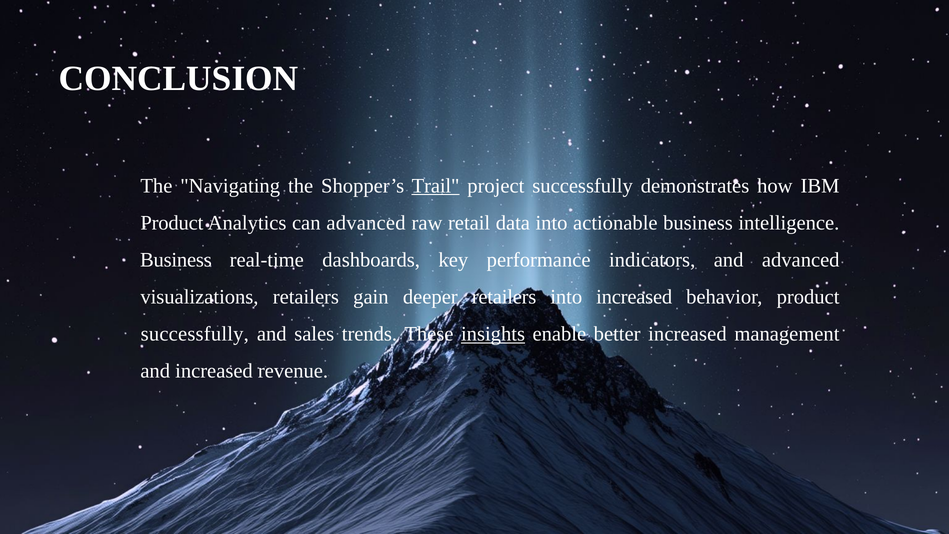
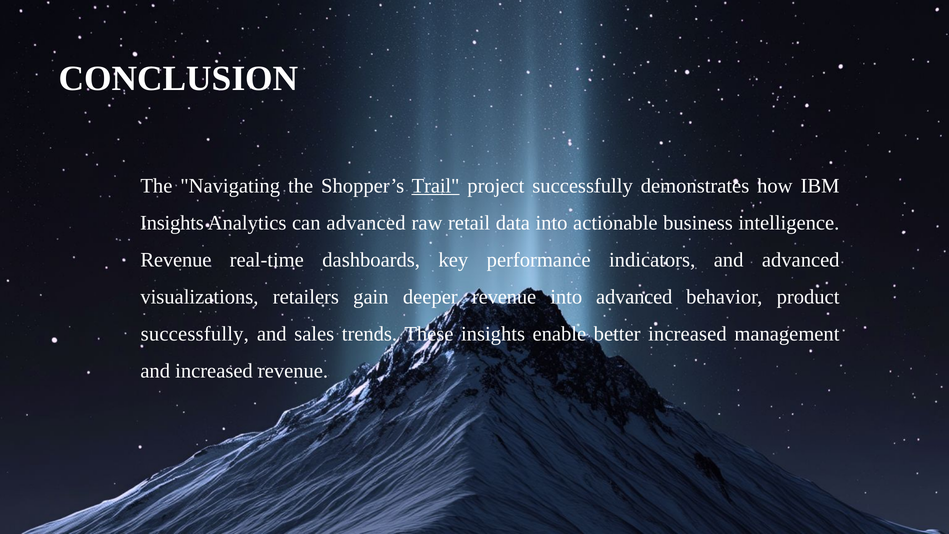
Product: Product -> Insights (172, 223)
Business: Business -> Revenue (176, 260)
deeper retailers: retailers -> revenue (504, 297)
into increased: increased -> advanced (634, 297)
insights underline: present -> none (493, 334)
